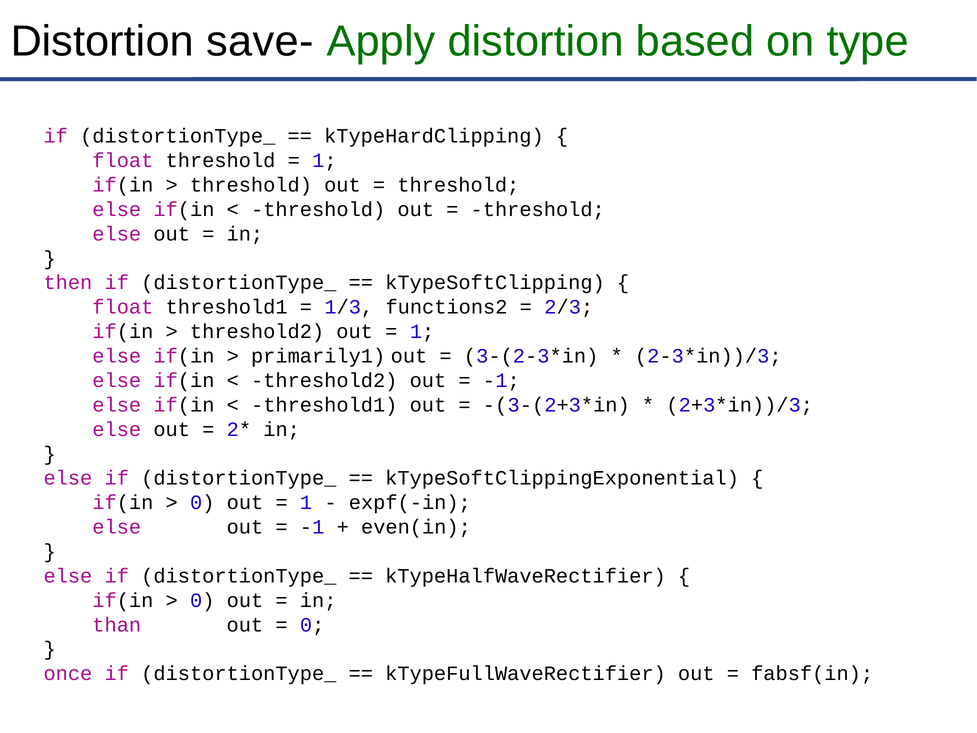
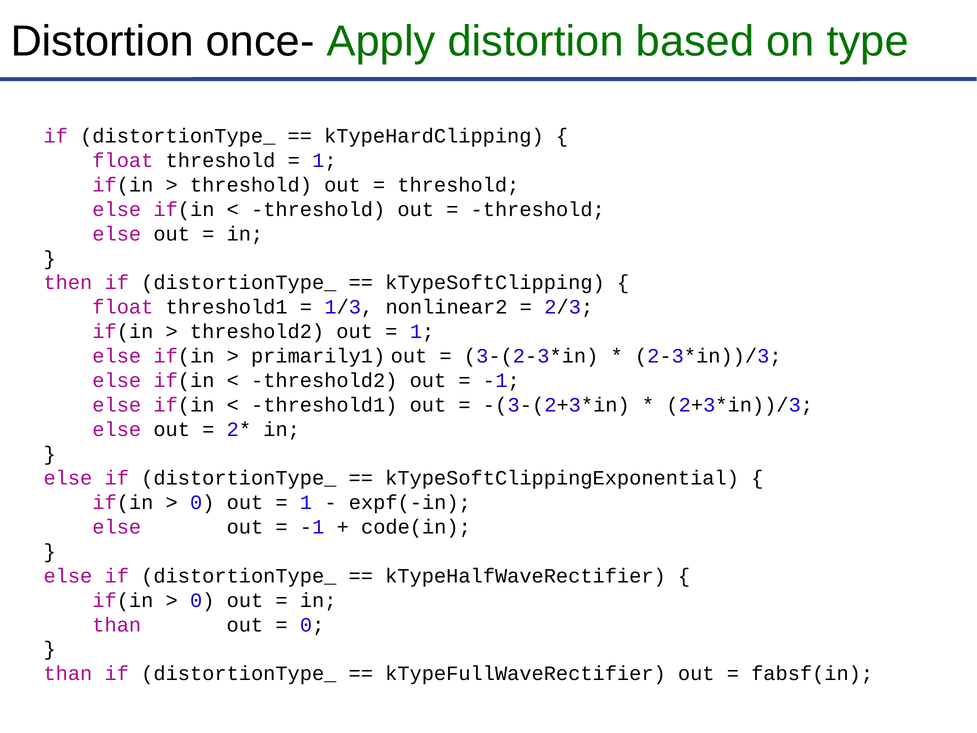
save-: save- -> once- (260, 42)
functions2: functions2 -> nonlinear2 (447, 307)
even(in: even(in -> code(in (416, 527)
once: once -> than (68, 673)
